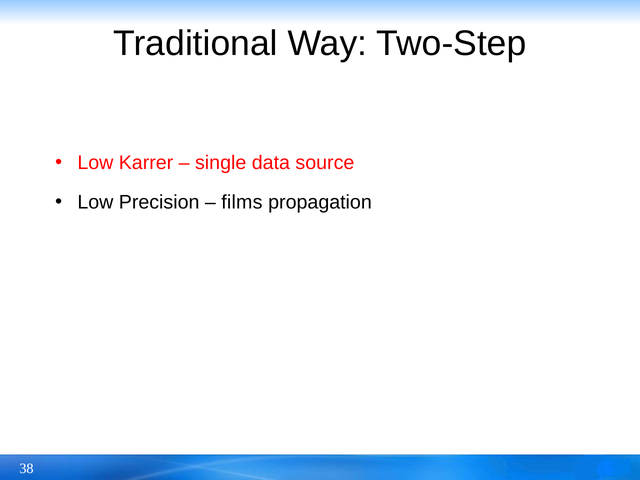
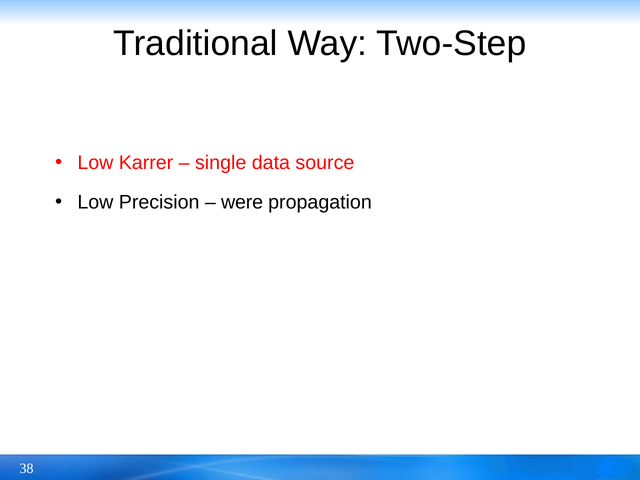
films: films -> were (242, 202)
